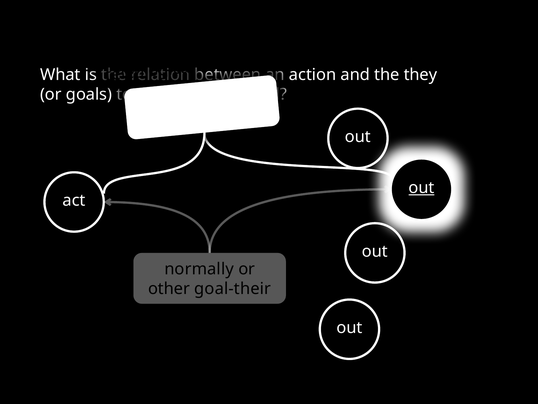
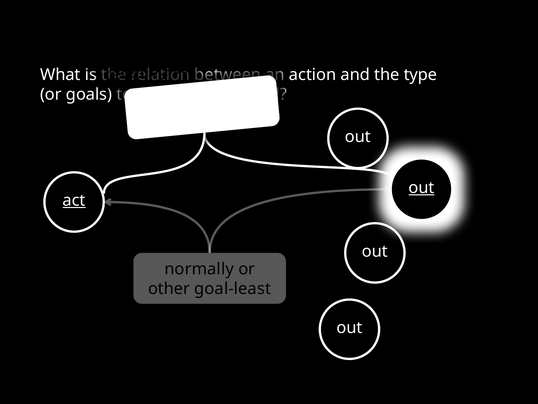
they: they -> type (420, 75)
act underline: none -> present (74, 200)
goal-their: goal-their -> goal-least (233, 288)
